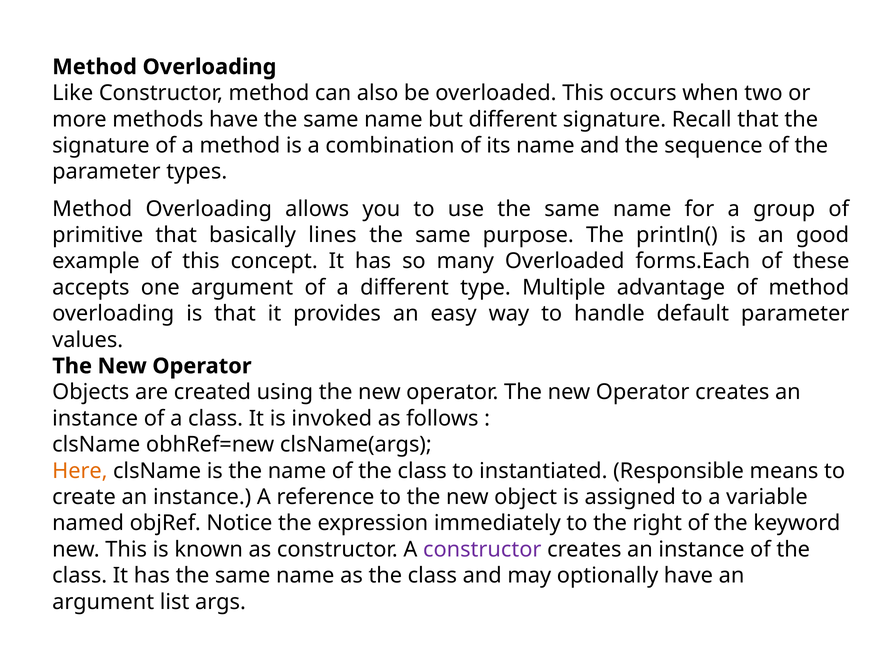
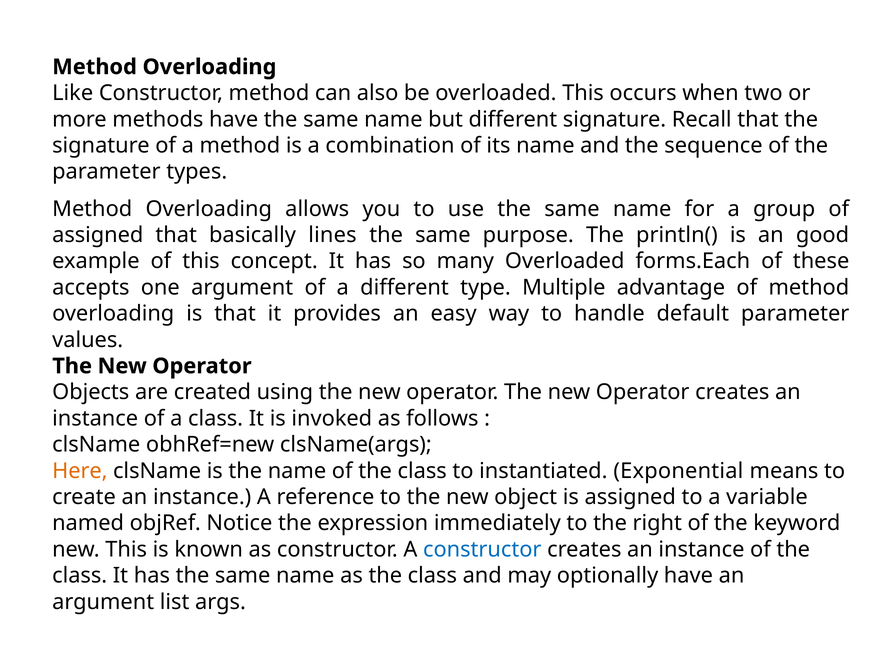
primitive: primitive -> assigned (98, 235)
Responsible: Responsible -> Exponential (678, 471)
constructor colour: purple -> blue (482, 549)
